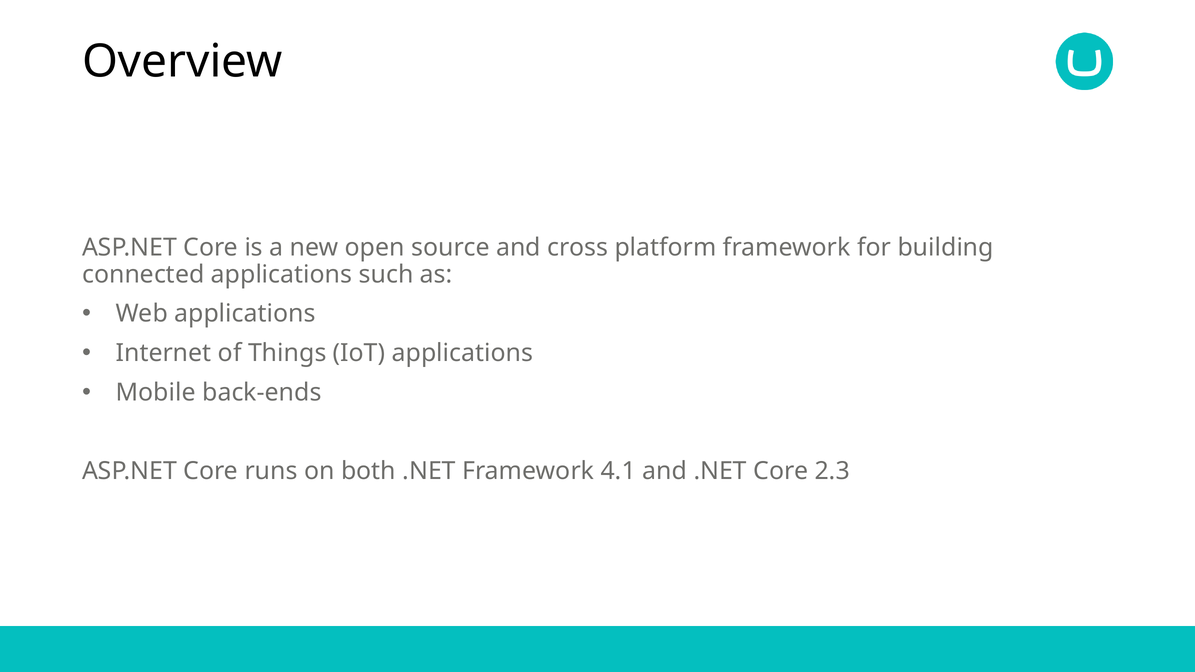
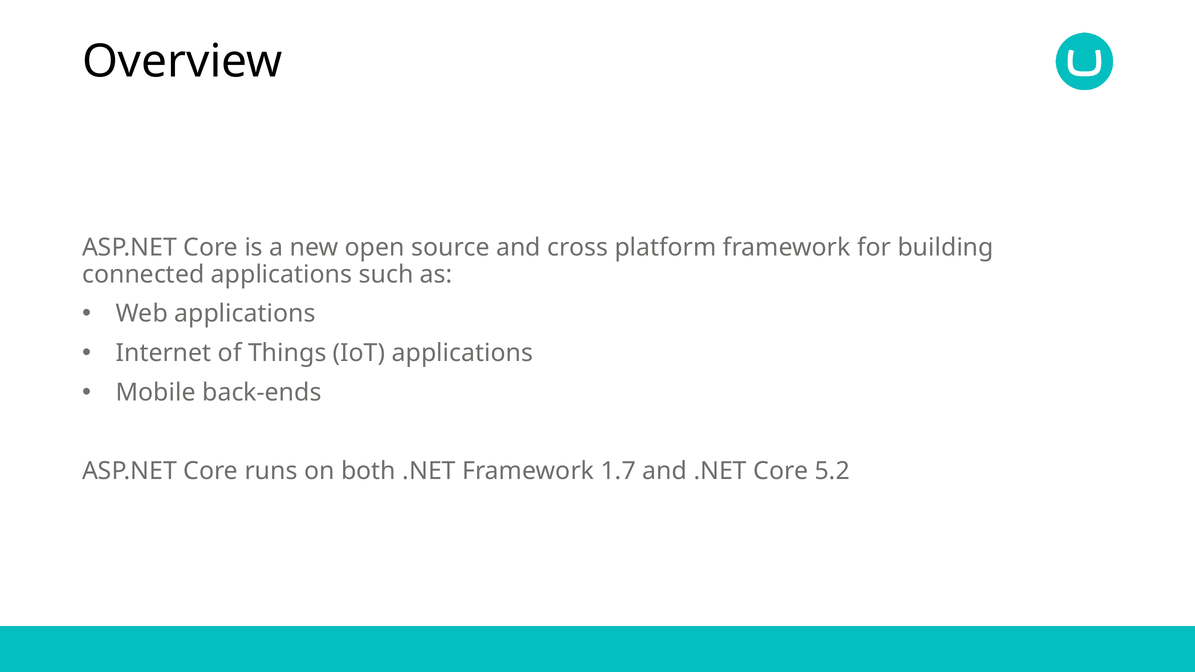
4.1: 4.1 -> 1.7 (618, 471)
2.3: 2.3 -> 5.2 (832, 471)
